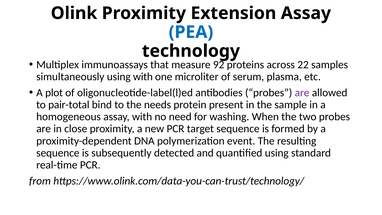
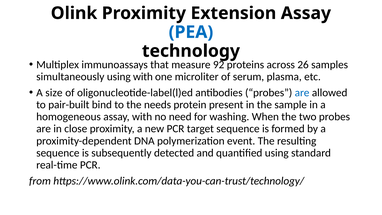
22: 22 -> 26 (303, 65)
plot: plot -> size (54, 93)
are colour: purple -> blue (302, 93)
pair-total: pair-total -> pair-built (69, 105)
